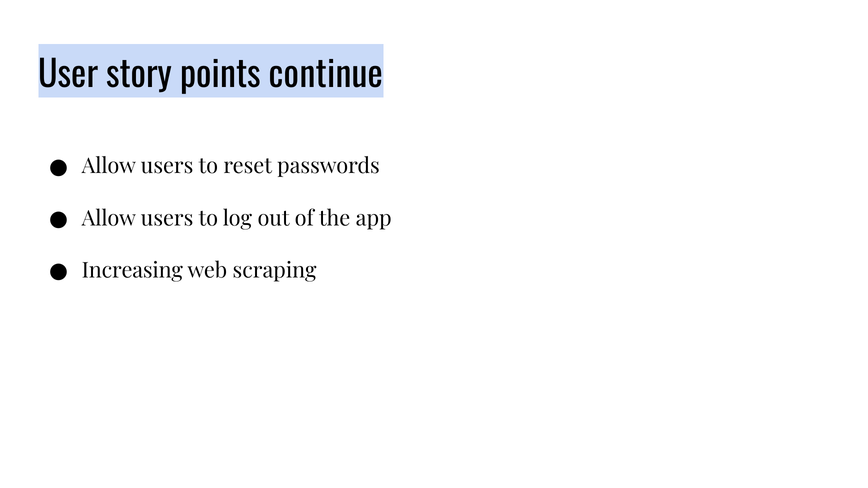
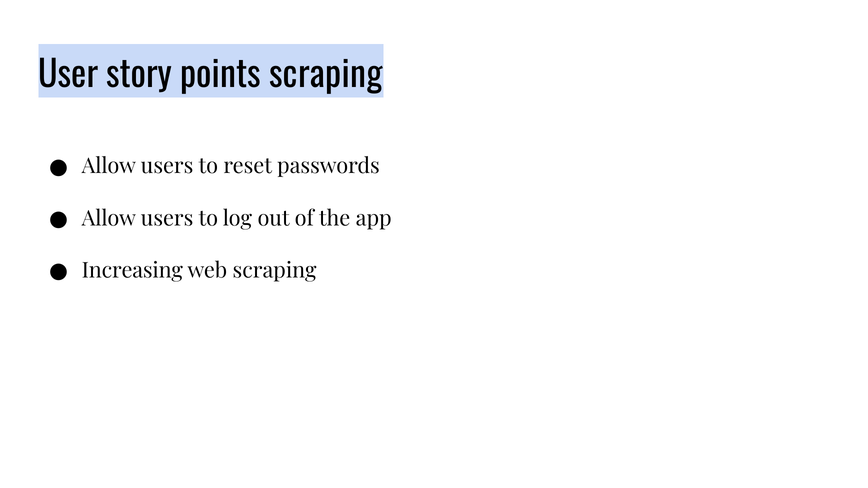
points continue: continue -> scraping (326, 75)
